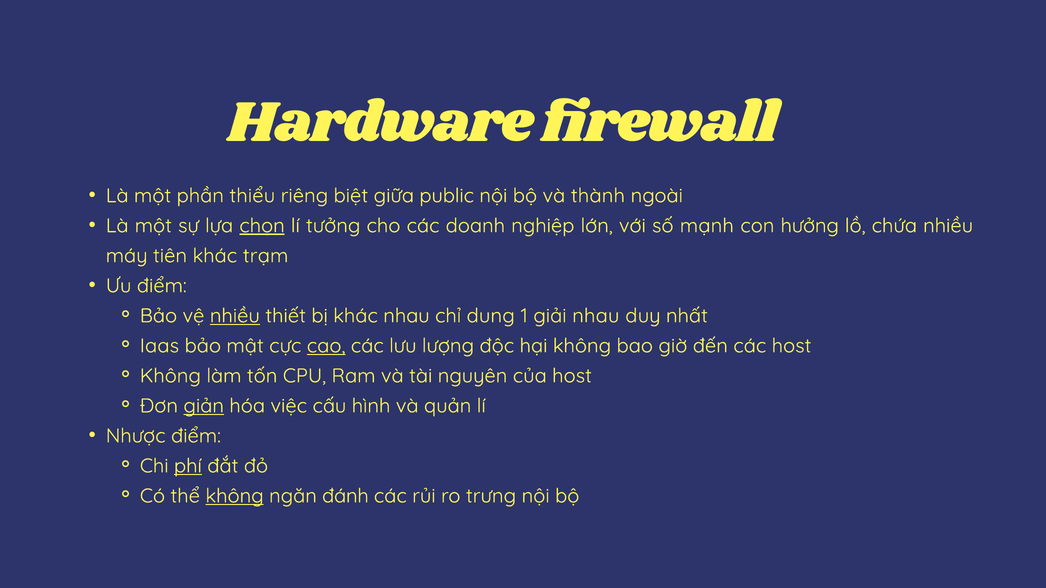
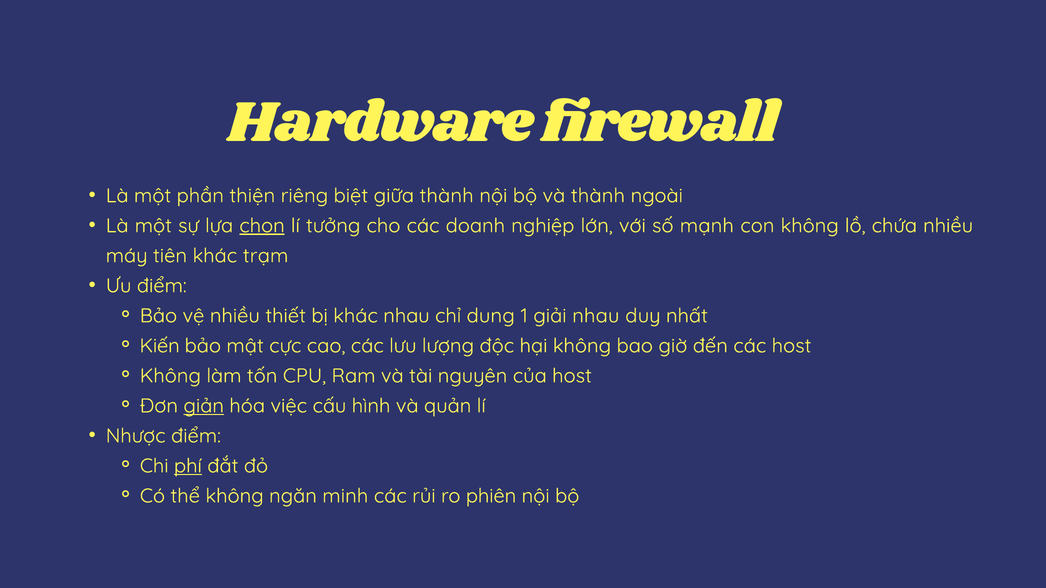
thiểu: thiểu -> thiện (252, 196)
giữa public: public -> thành (447, 196)
con hưởng: hưởng -> không (810, 226)
nhiều underline: present -> none (235, 316)
Iaas: Iaas -> Kiến (160, 346)
cao underline: present -> none (326, 346)
không underline: present -> none (235, 496)
đánh: đánh -> minh (345, 496)
trưng: trưng -> phiên (491, 496)
